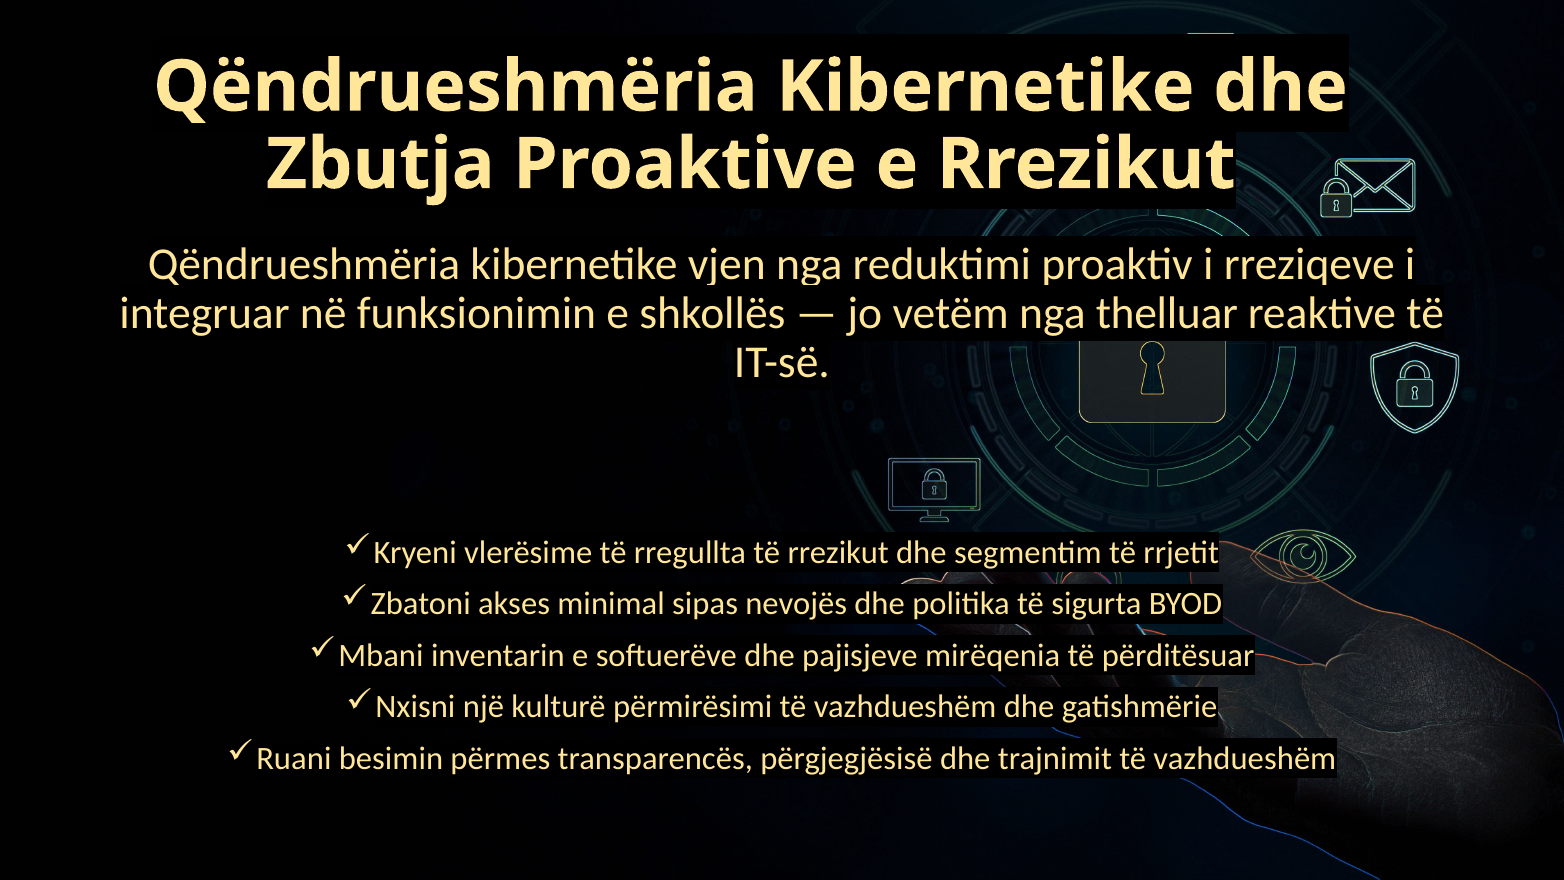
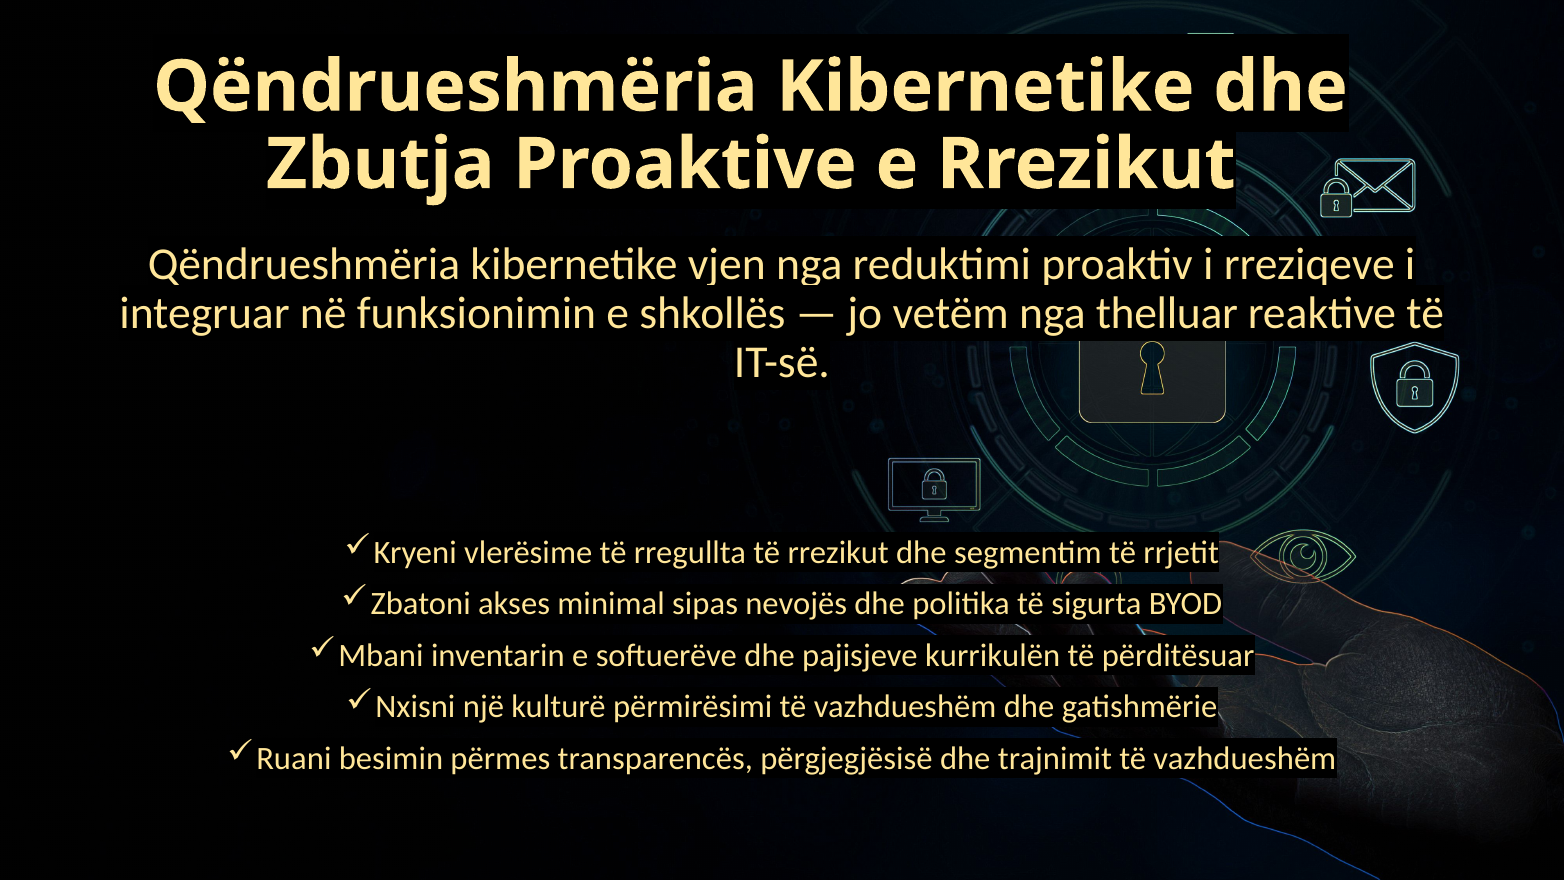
mirëqenia: mirëqenia -> kurrikulën (993, 655)
